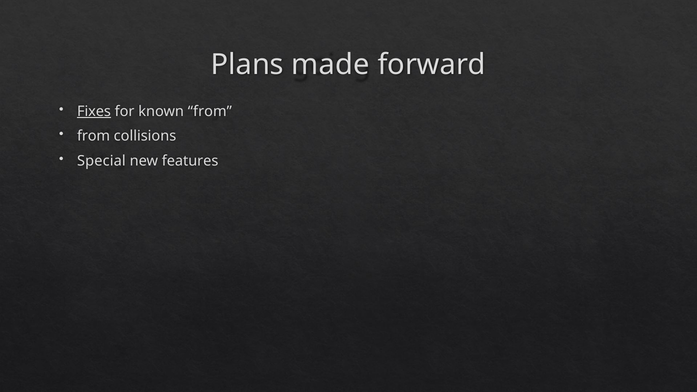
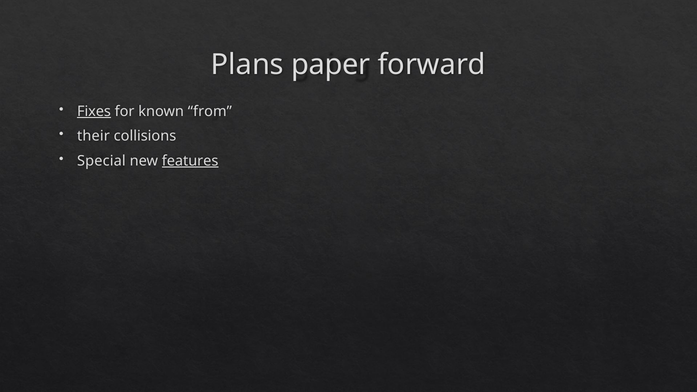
made: made -> paper (331, 65)
from: from -> their (93, 136)
features underline: none -> present (190, 161)
